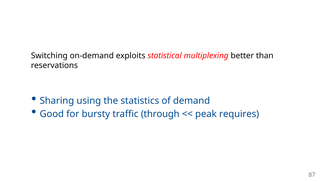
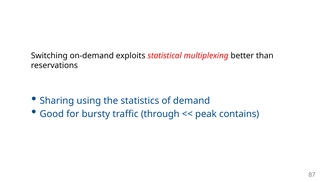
requires: requires -> contains (239, 114)
